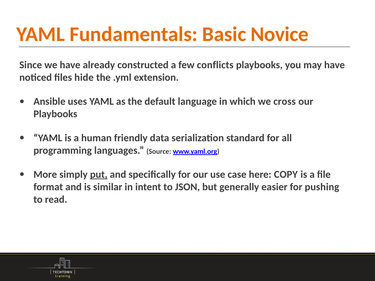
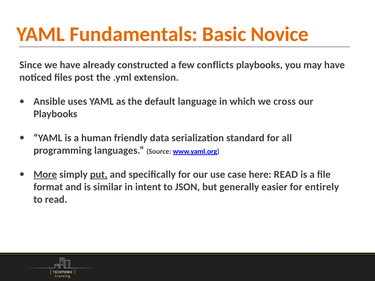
hide: hide -> post (84, 78)
More underline: none -> present (45, 175)
here COPY: COPY -> READ (286, 175)
pushing: pushing -> entirely (322, 187)
